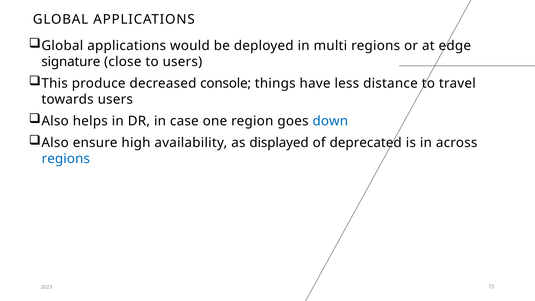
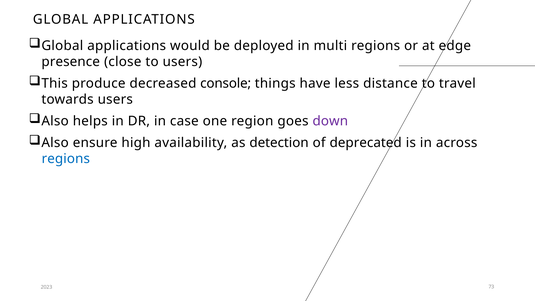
signature: signature -> presence (71, 62)
down colour: blue -> purple (330, 121)
displayed: displayed -> detection (279, 143)
